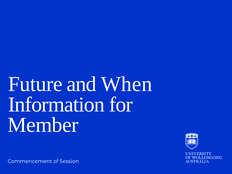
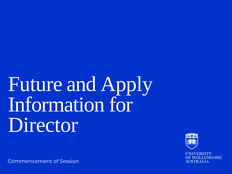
When: When -> Apply (127, 84)
Member: Member -> Director (43, 125)
